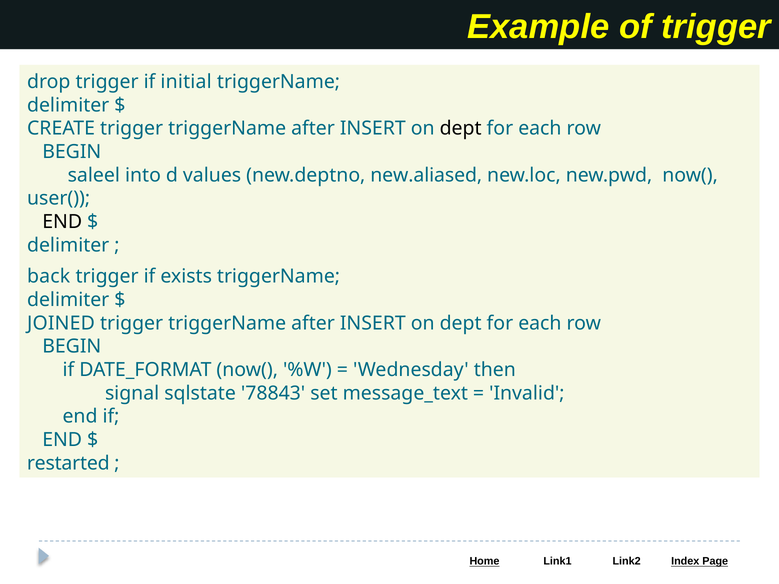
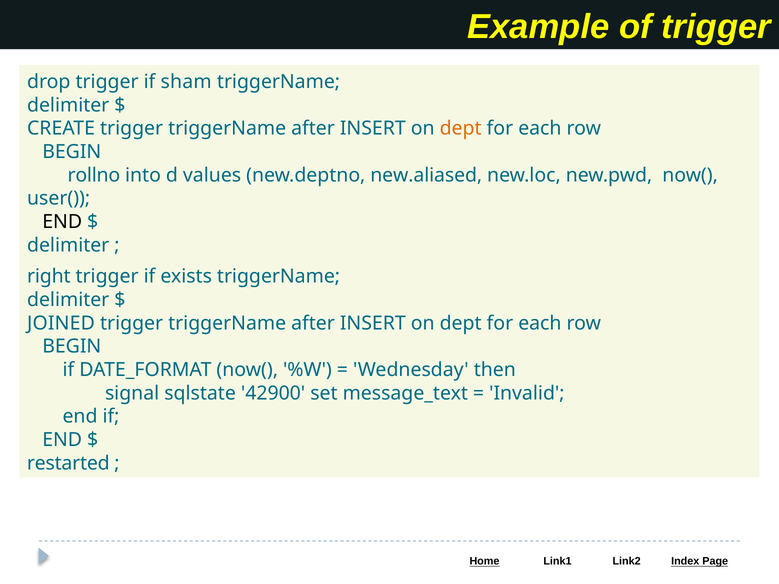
initial: initial -> sham (186, 82)
dept colour: black -> orange (461, 129)
saleel: saleel -> rollno (94, 175)
back: back -> right (49, 277)
78843: 78843 -> 42900 (273, 393)
